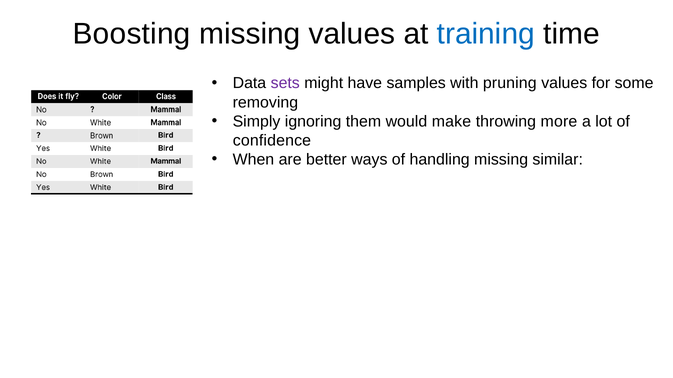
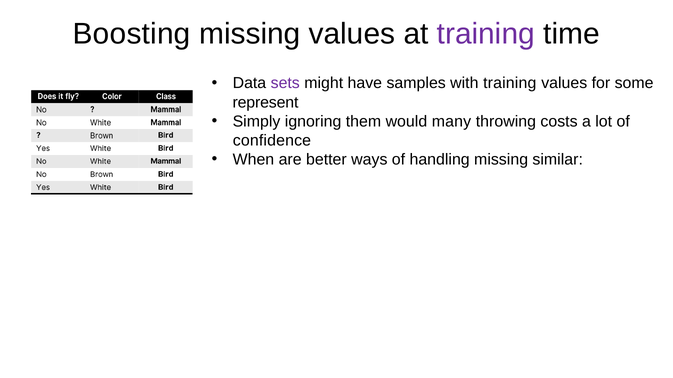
training colour: blue -> purple (486, 34)
with pruning: pruning -> training (510, 83)
removing: removing -> represent (265, 102)
make: make -> many (451, 122)
more: more -> costs (559, 122)
